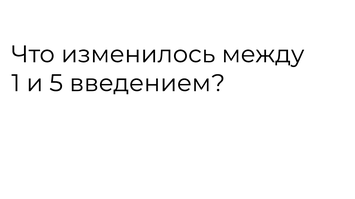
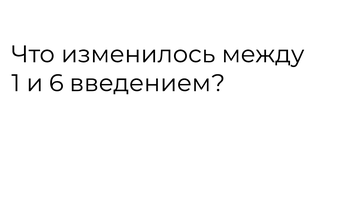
5: 5 -> 6 (56, 83)
